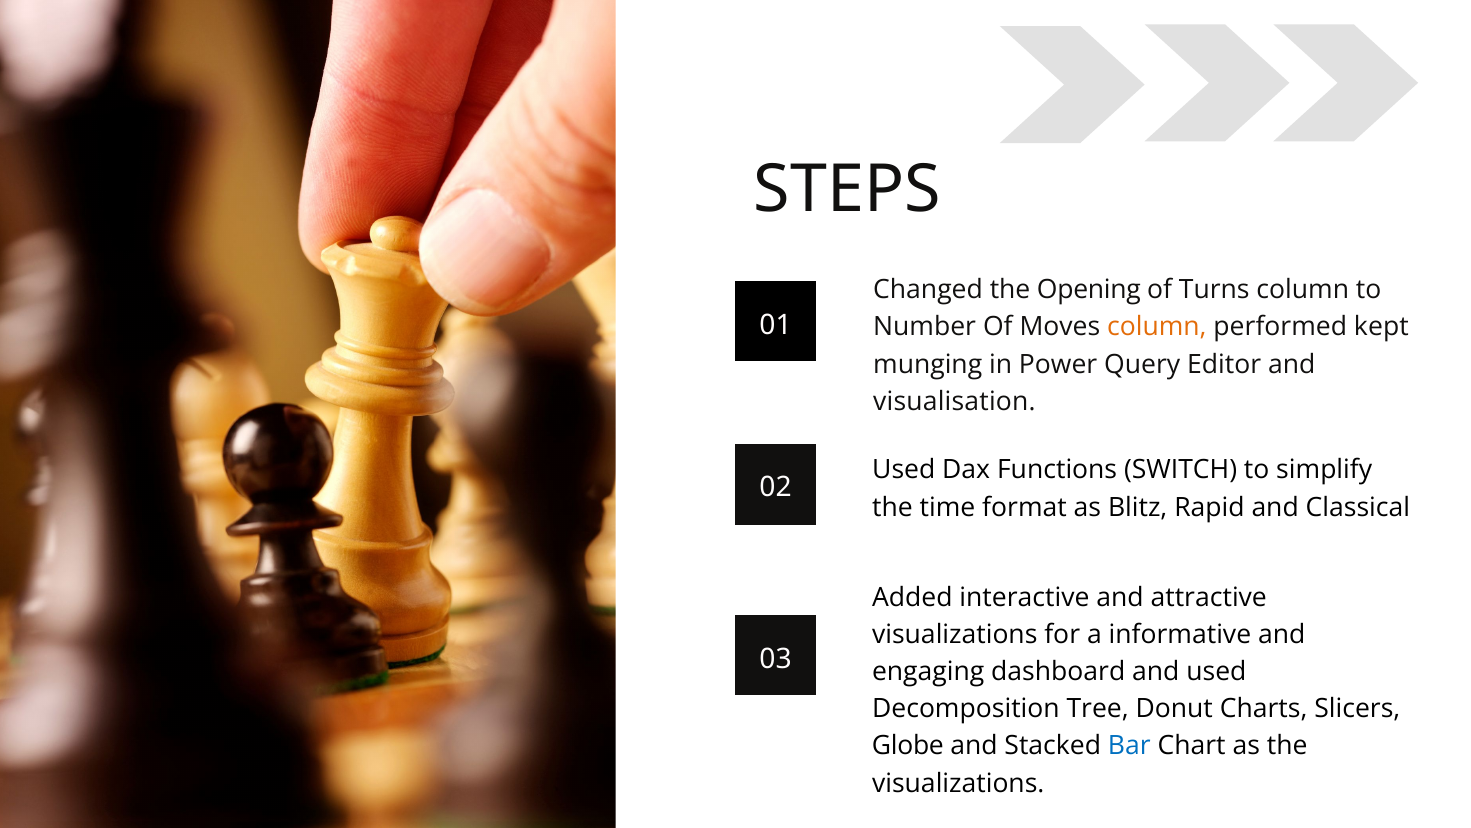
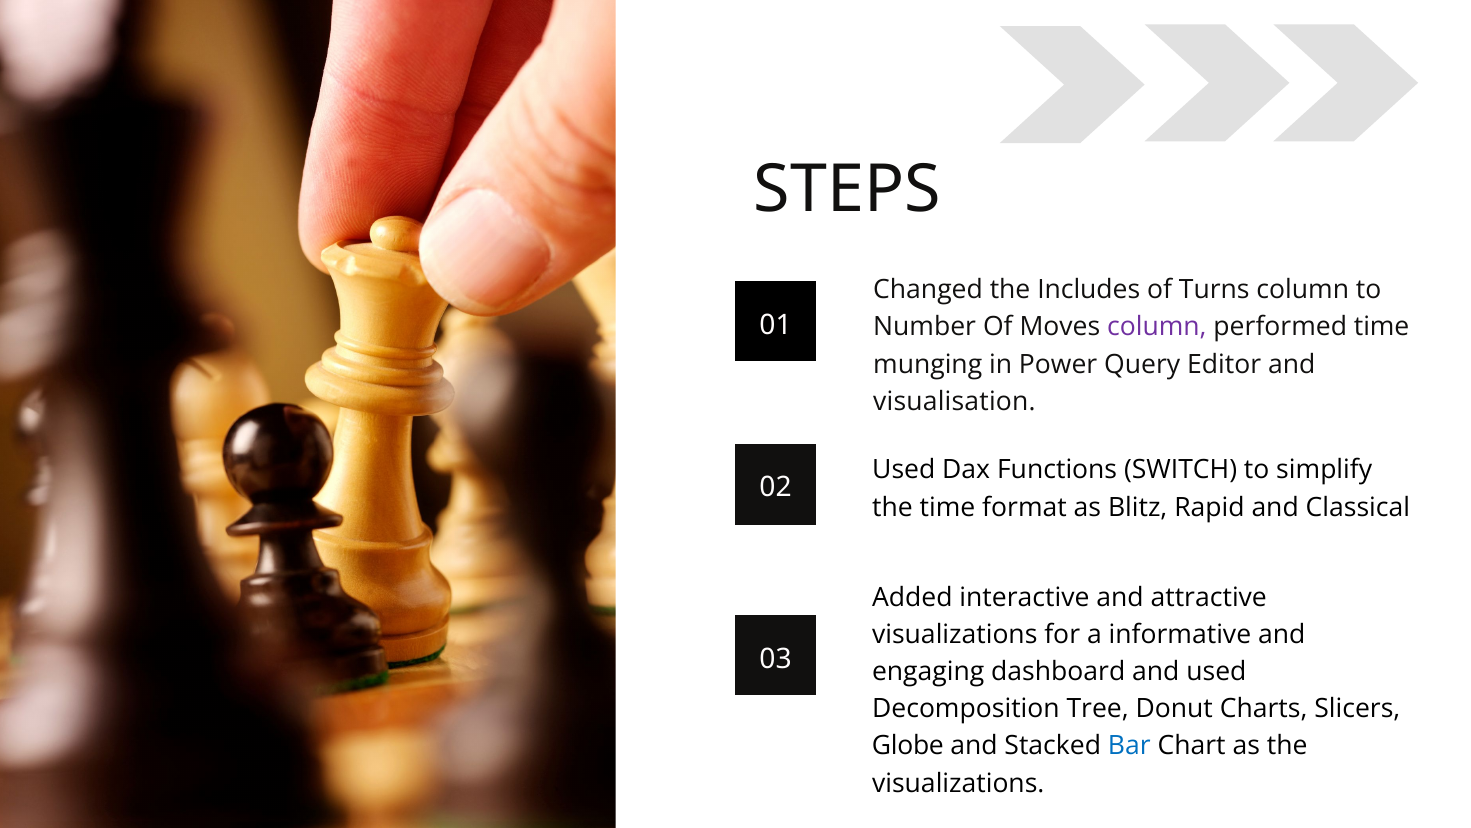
Opening: Opening -> Includes (1089, 290)
column colour: orange -> purple (1157, 327)
performed kept: kept -> time (1382, 327)
